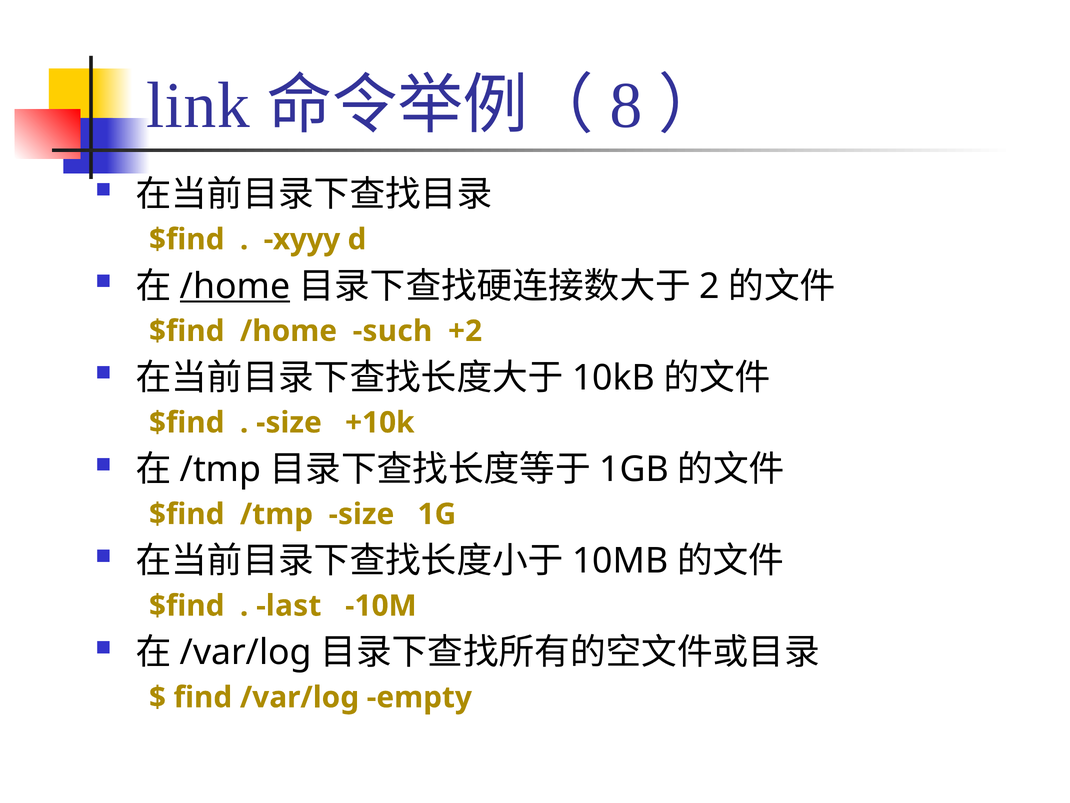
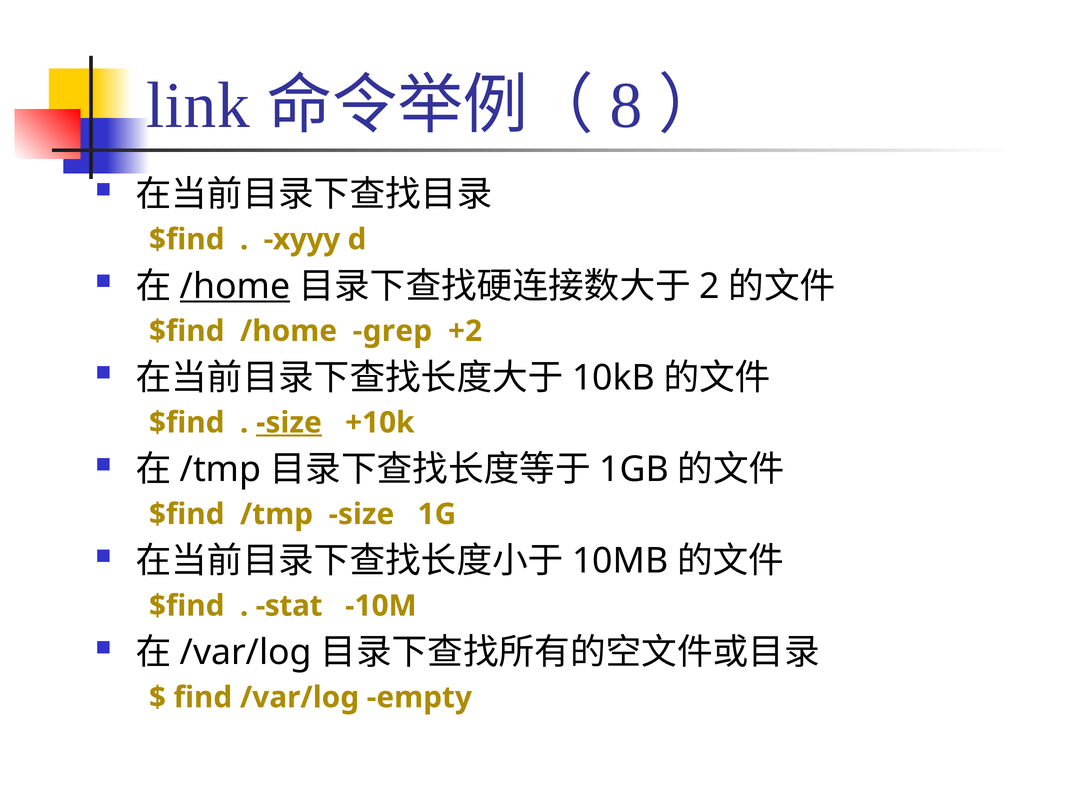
such: such -> grep (392, 331)
size underline: none -> present (289, 422)
last: last -> stat (289, 605)
